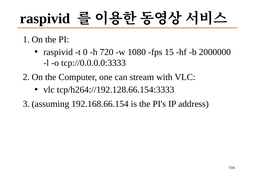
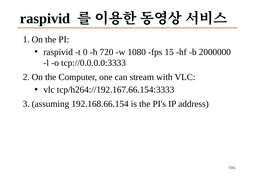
tcp/h264://192.128.66.154:3333: tcp/h264://192.128.66.154:3333 -> tcp/h264://192.167.66.154:3333 (116, 90)
